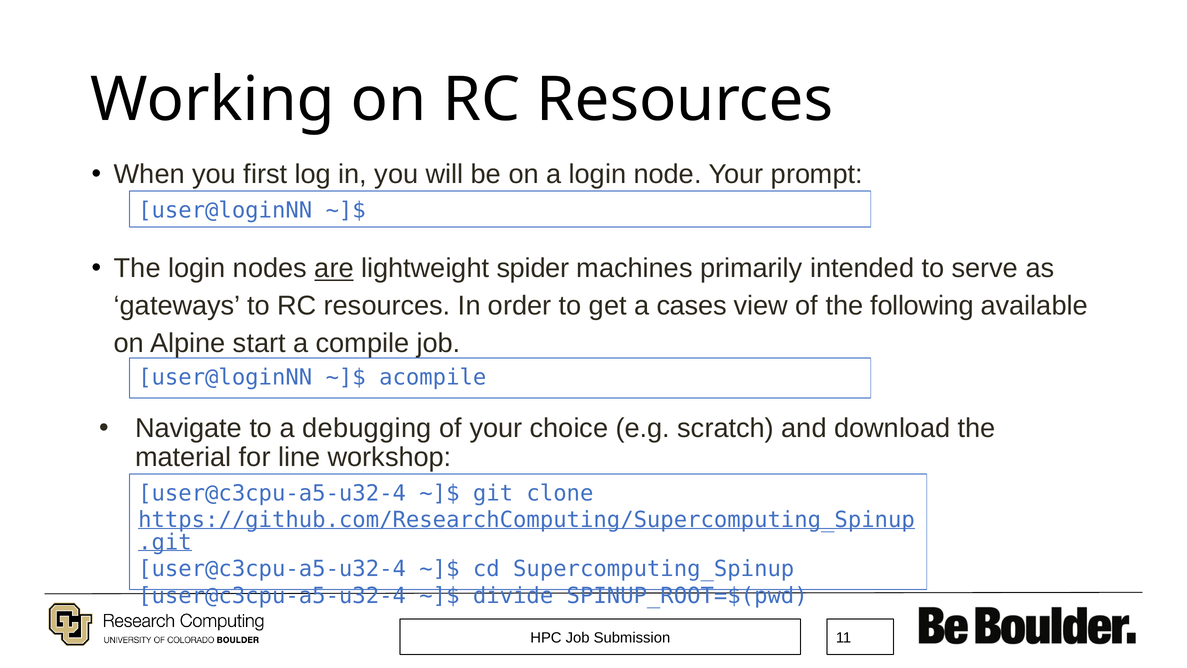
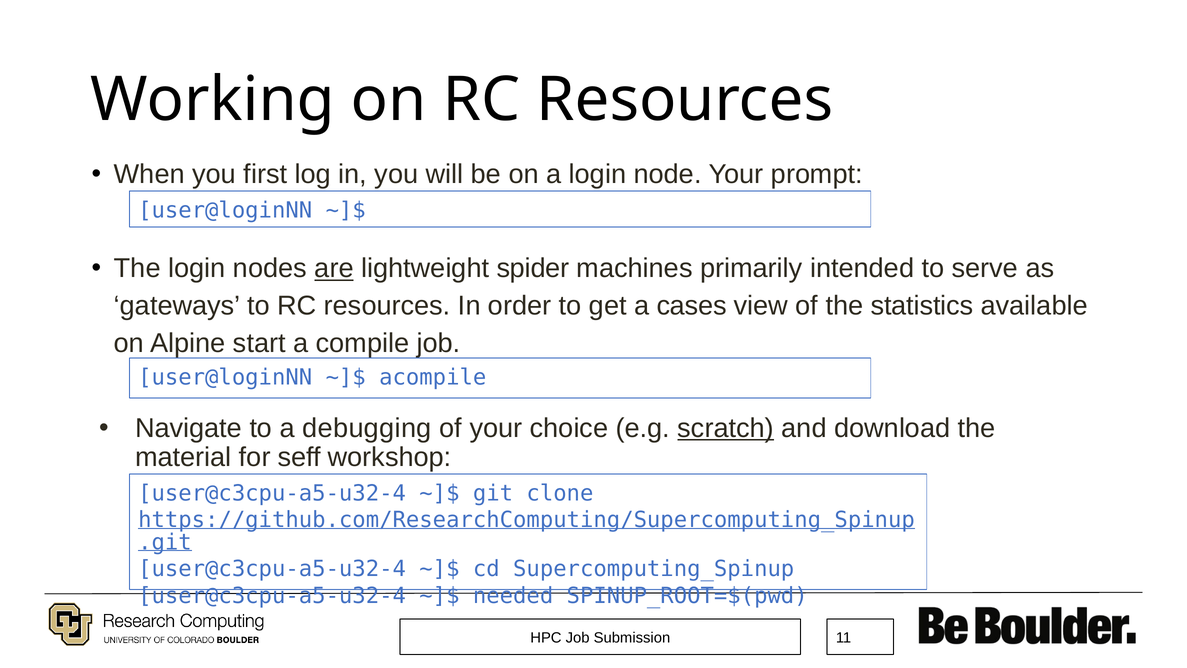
following: following -> statistics (922, 306)
scratch underline: none -> present (726, 428)
line: line -> seff (299, 457)
divide: divide -> needed (513, 595)
